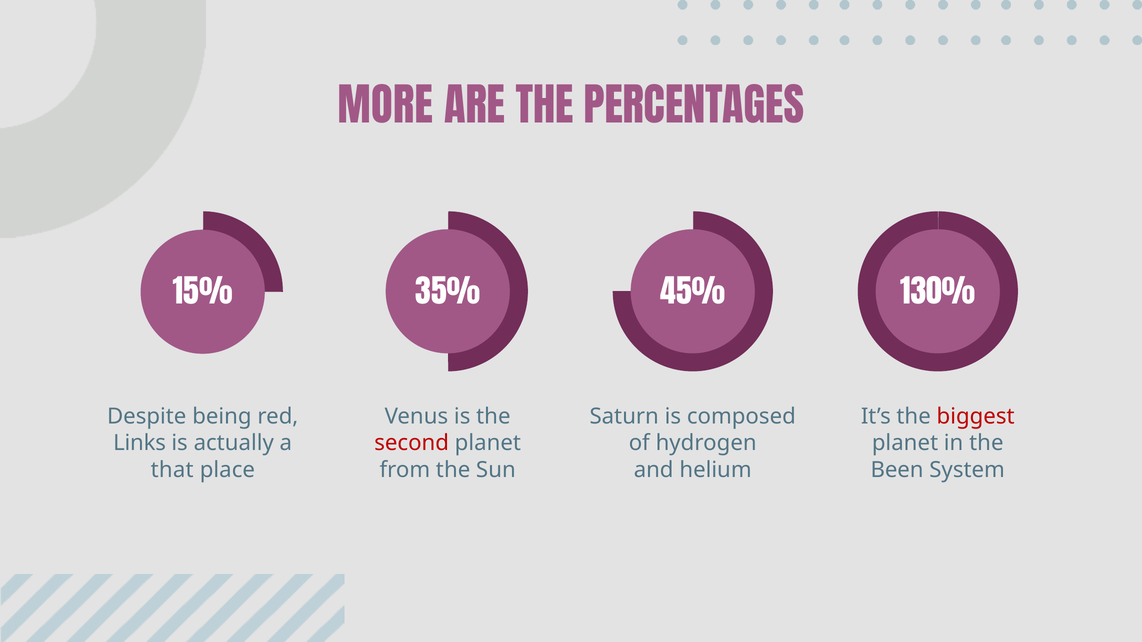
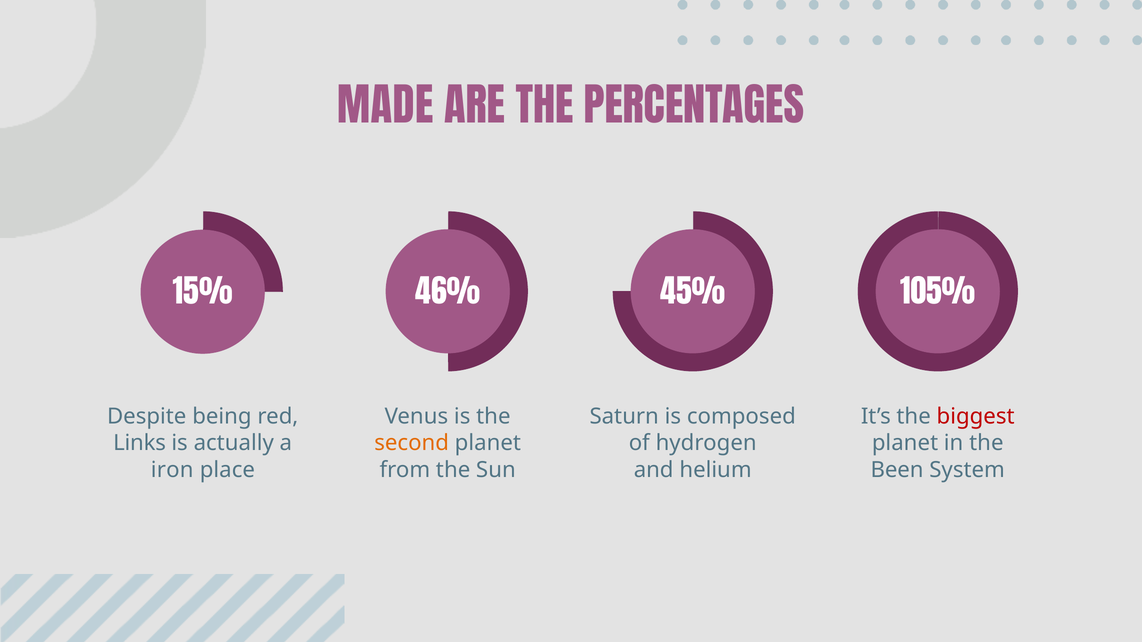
MORE: MORE -> MADE (385, 108)
35%: 35% -> 46% (448, 294)
130%: 130% -> 105% (938, 294)
second colour: red -> orange (412, 443)
that: that -> iron (172, 470)
